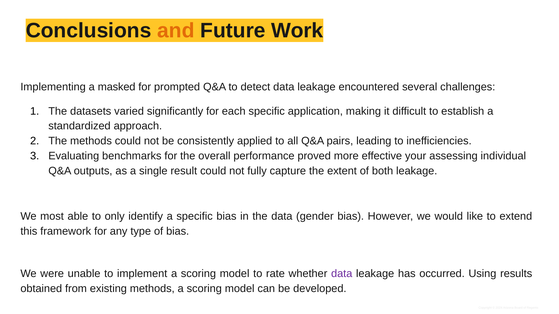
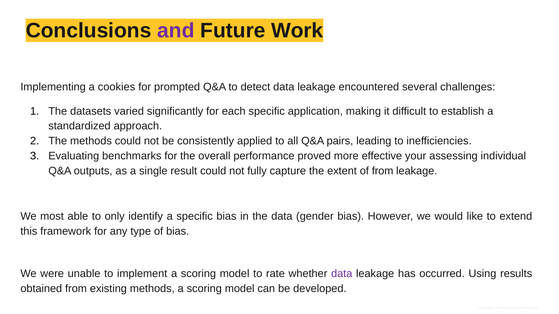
and colour: orange -> purple (176, 31)
masked: masked -> cookies (117, 87)
of both: both -> from (383, 171)
